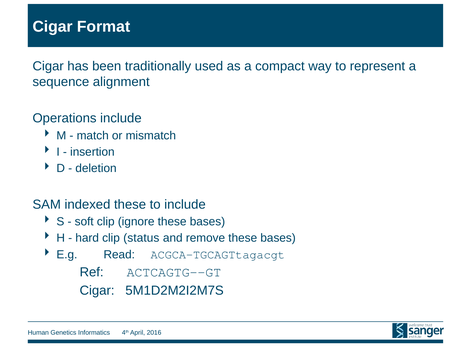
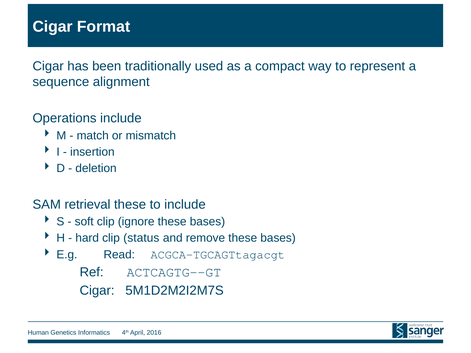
indexed: indexed -> retrieval (87, 205)
